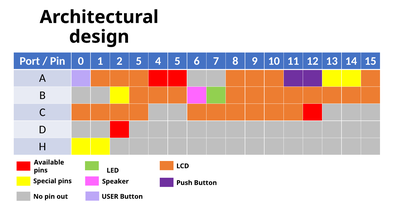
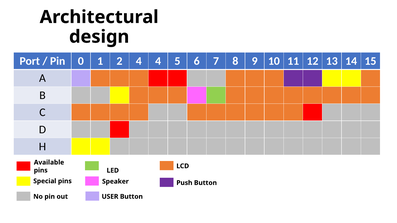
2 5: 5 -> 4 (139, 61)
